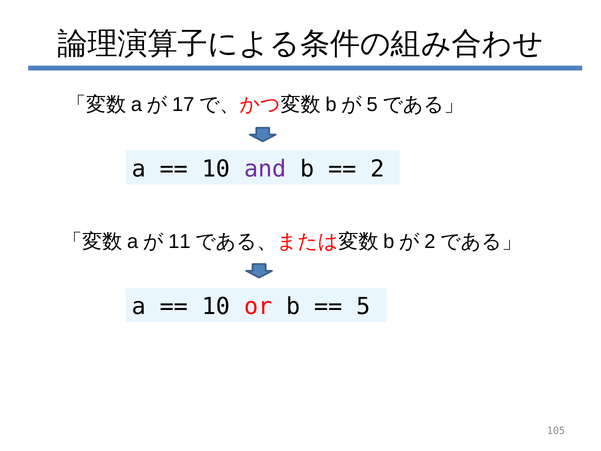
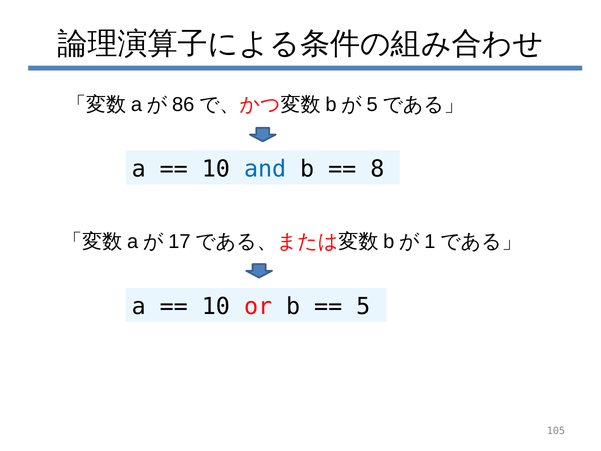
17: 17 -> 86 (183, 104)
and colour: purple -> blue (265, 169)
2: 2 -> 8 (377, 169)
11: 11 -> 17 (179, 242)
2: 2 -> 1 (430, 242)
